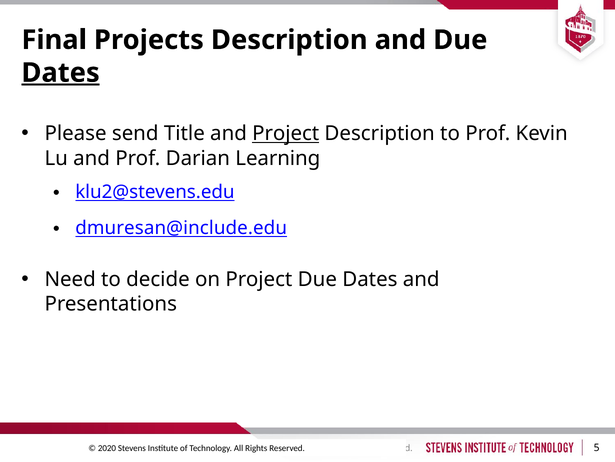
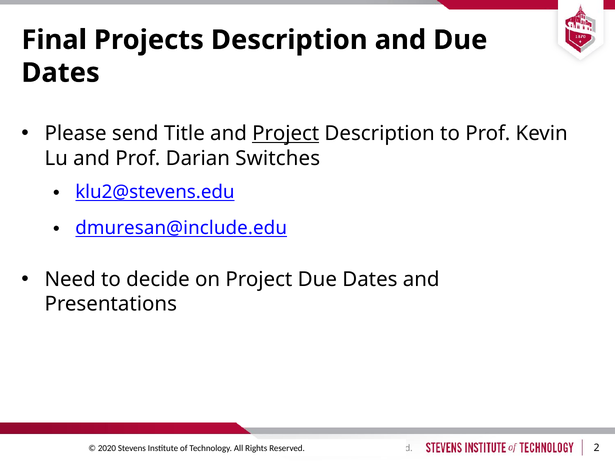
Dates underline: present -> none (61, 73)
Learning: Learning -> Switches (278, 158)
5: 5 -> 2 (597, 447)
